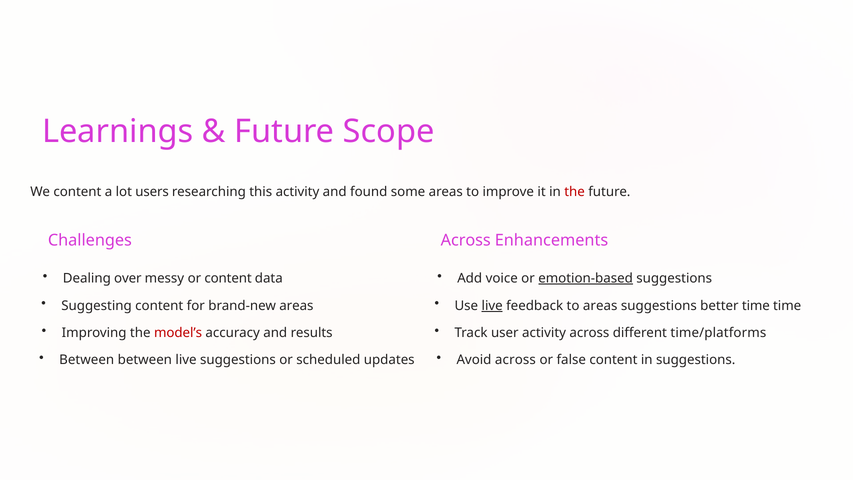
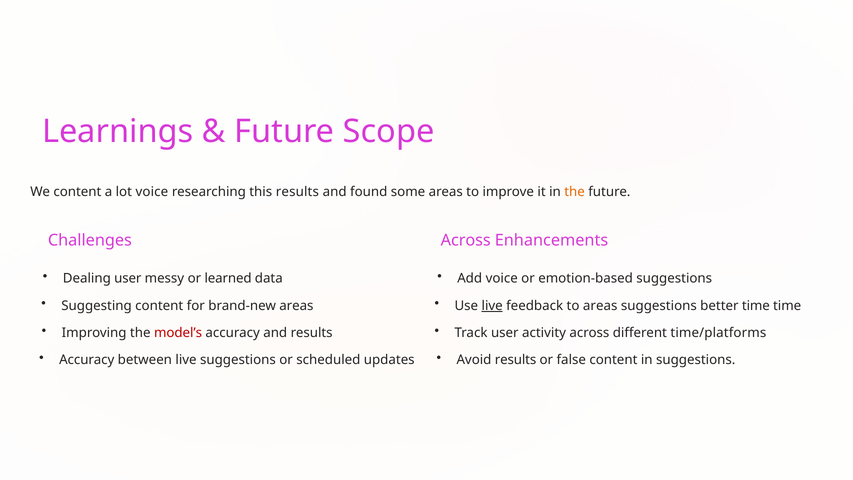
lot users: users -> voice (152, 192)
this activity: activity -> results (297, 192)
the colour: red -> orange (575, 192)
Dealing over: over -> user (128, 278)
or content: content -> learned (228, 278)
emotion-based underline: present -> none (586, 278)
Between: Between -> Accuracy (87, 360)
Avoid across: across -> results (516, 360)
